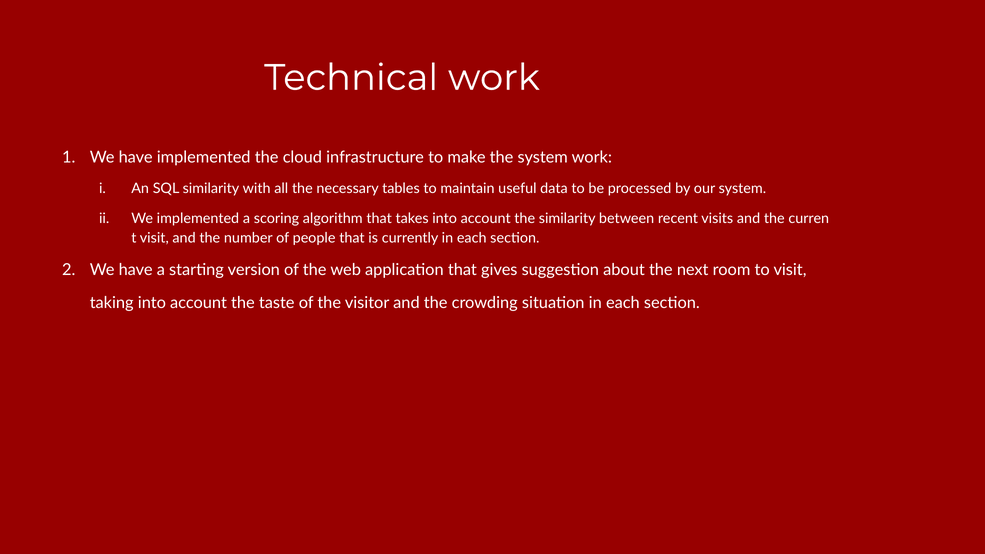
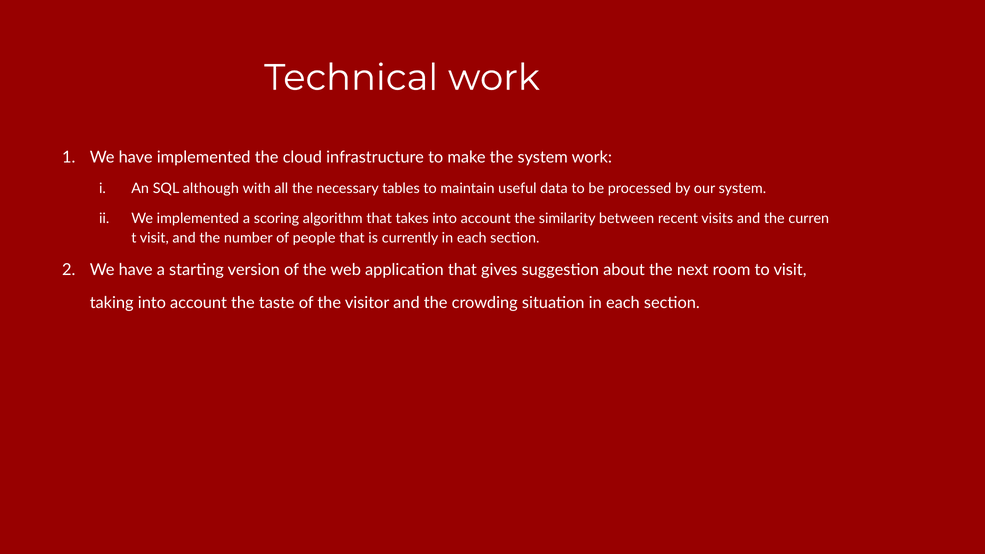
SQL similarity: similarity -> although (211, 188)
